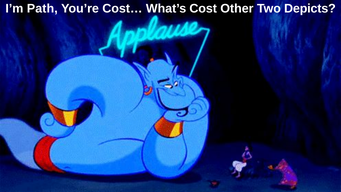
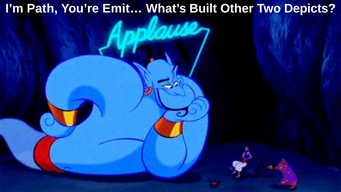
Cost…: Cost… -> Emit… (122, 8)
Cost: Cost -> Built (203, 8)
